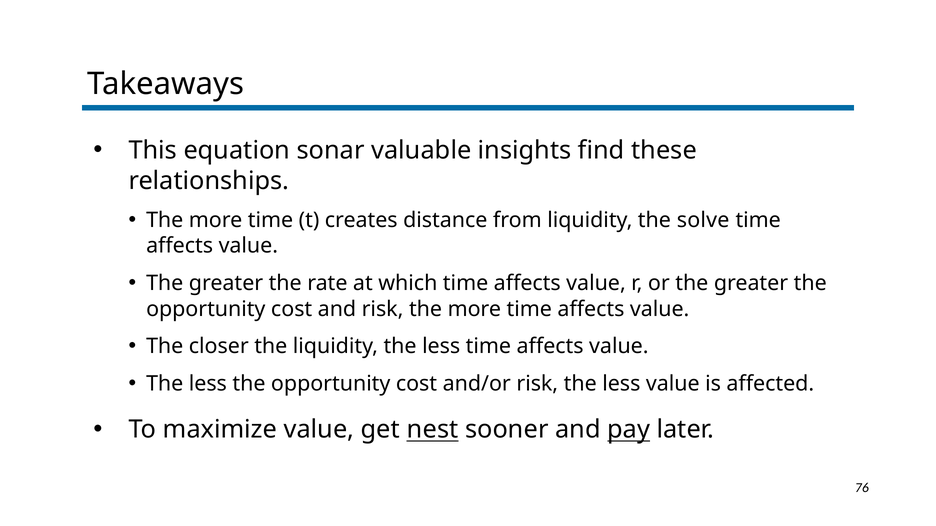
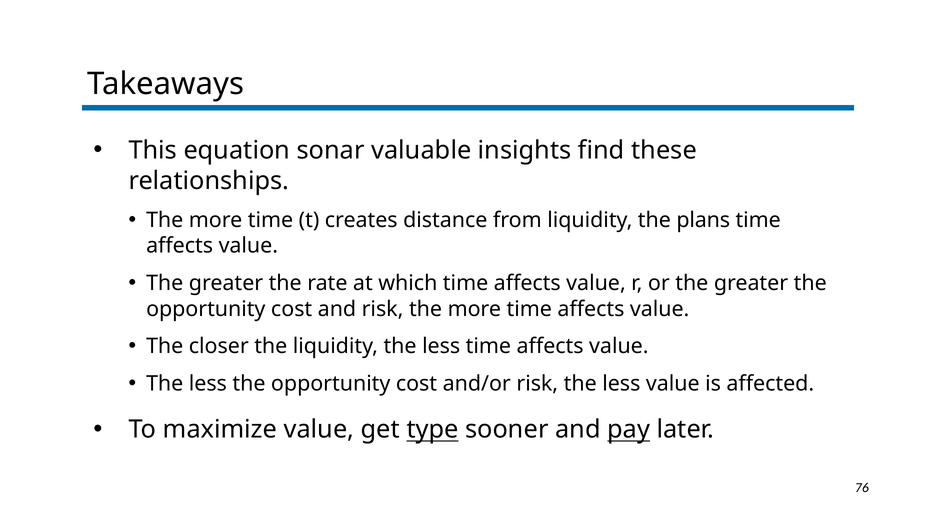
solve: solve -> plans (703, 220)
nest: nest -> type (433, 430)
